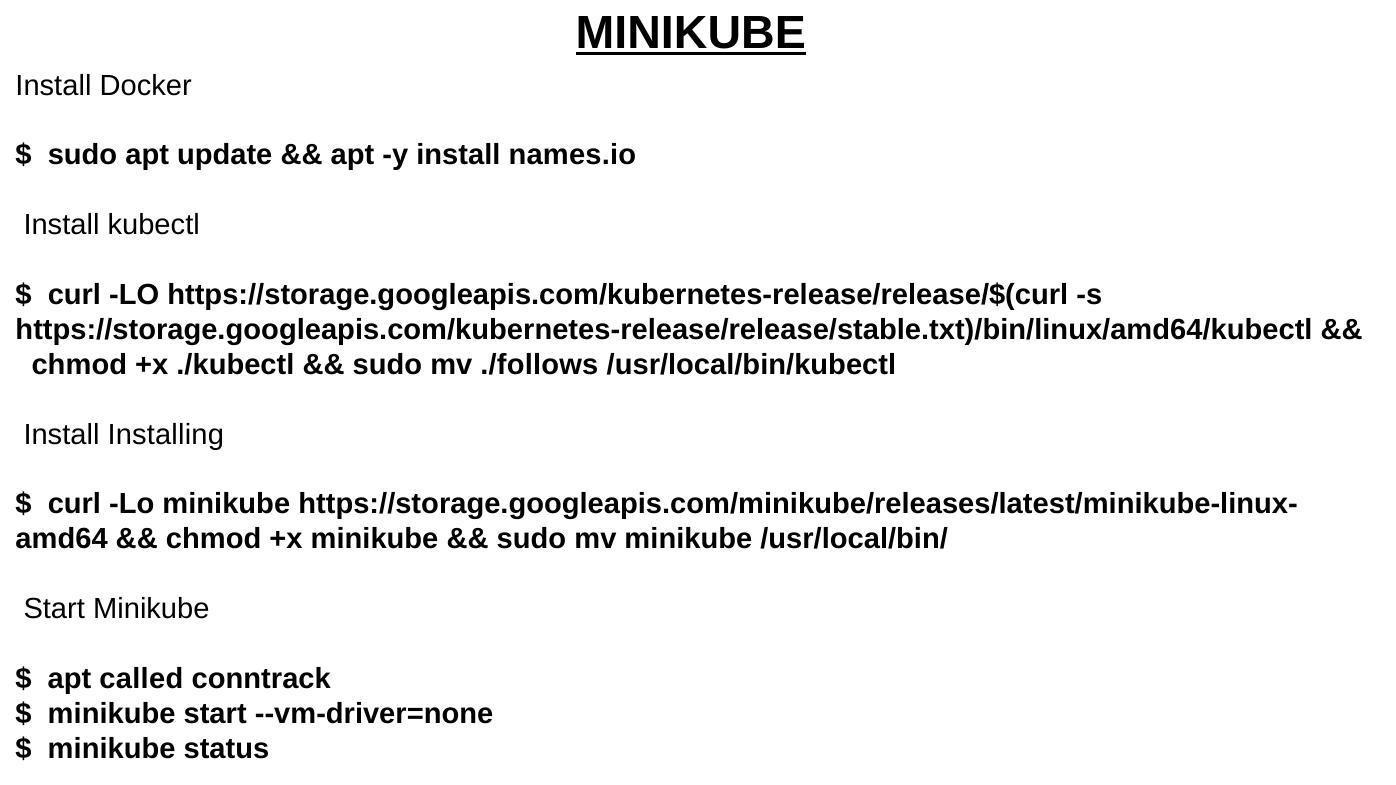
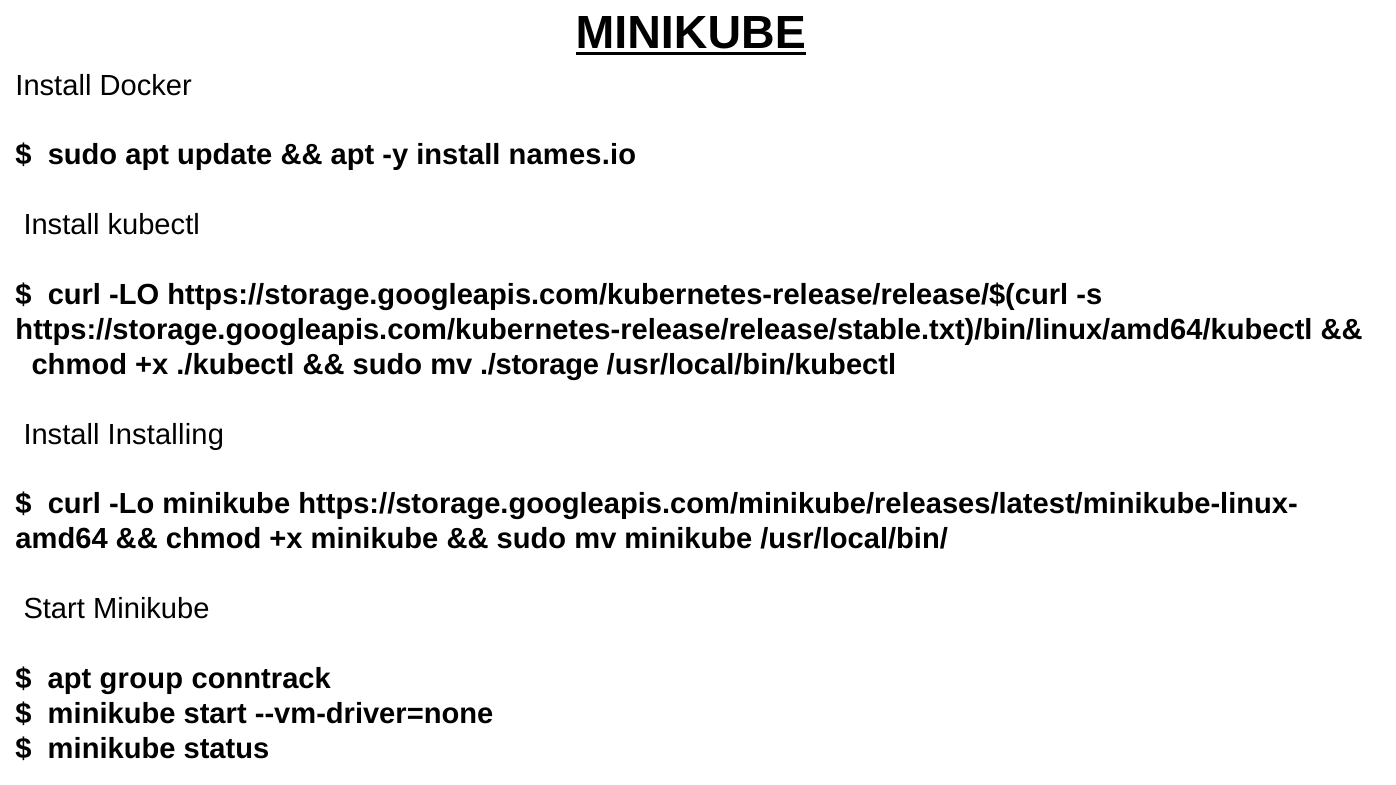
./follows: ./follows -> ./storage (540, 365)
called: called -> group (141, 679)
